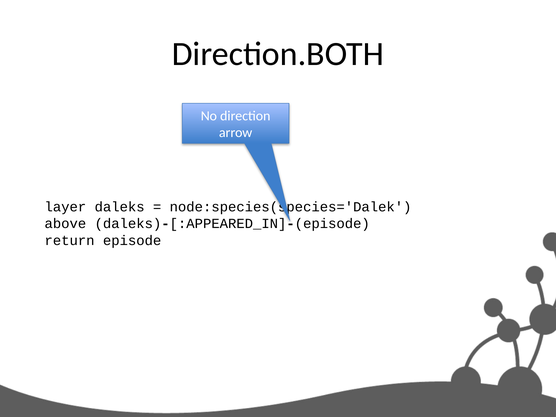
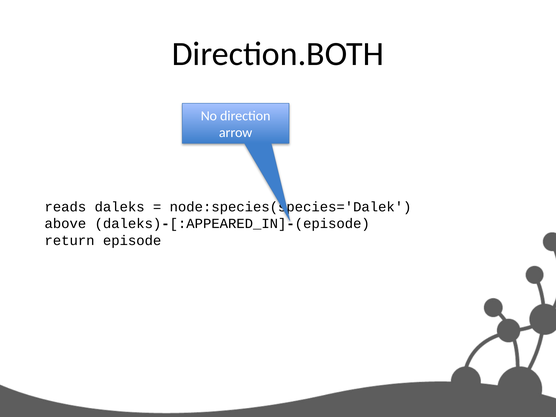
layer: layer -> reads (65, 207)
